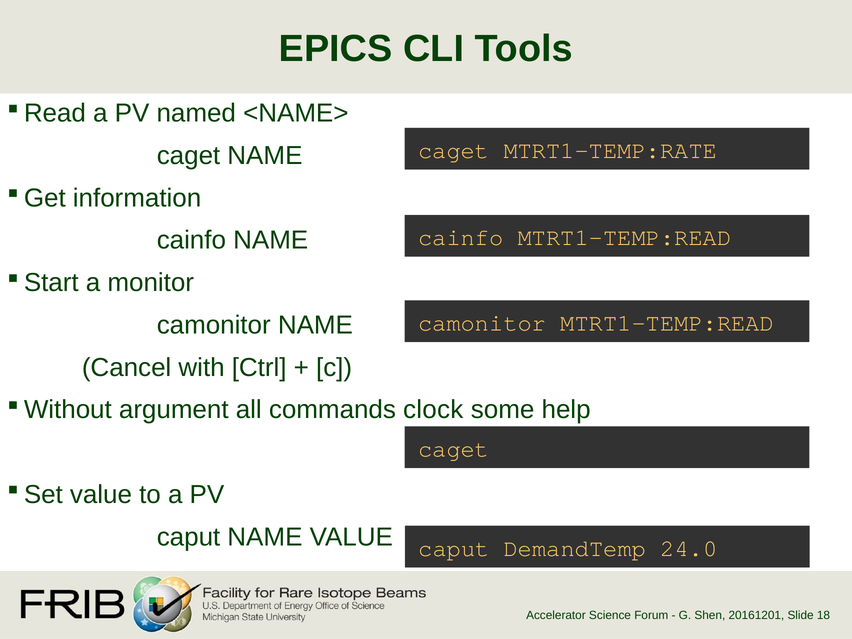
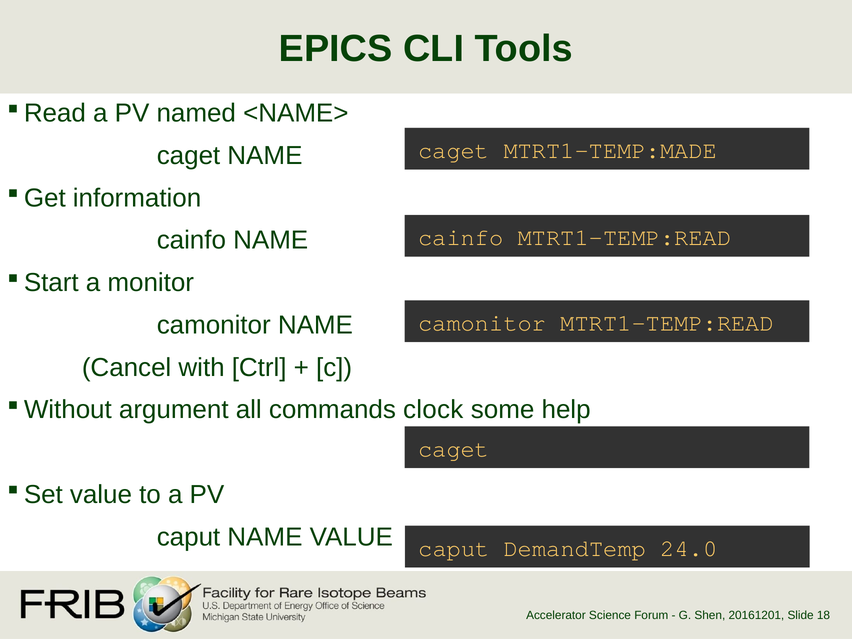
MTRT1-TEMP:RATE: MTRT1-TEMP:RATE -> MTRT1-TEMP:MADE (610, 150)
